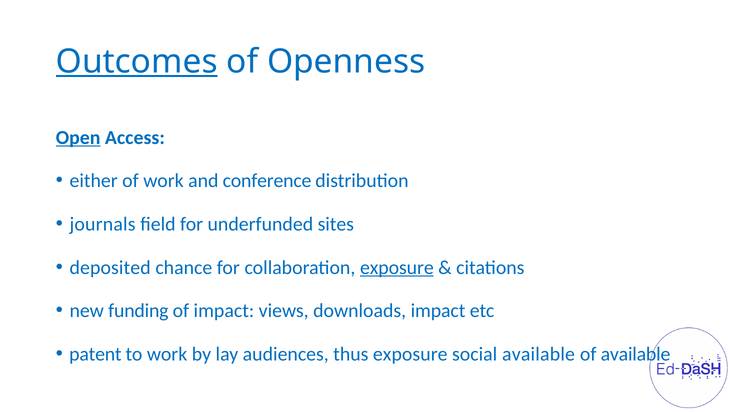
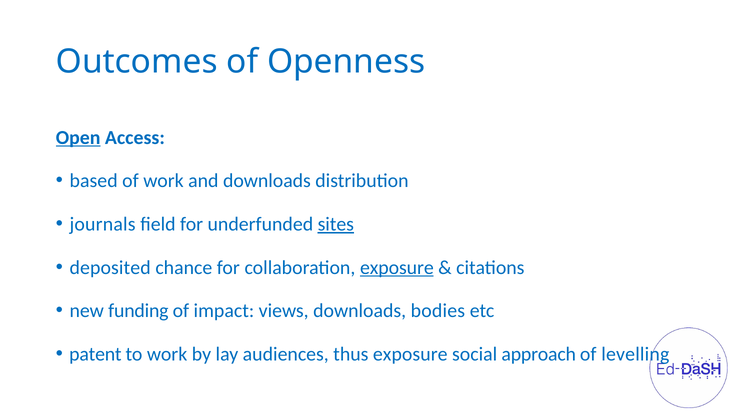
Outcomes underline: present -> none (137, 61)
either: either -> based (94, 181)
and conference: conference -> downloads (267, 181)
sites underline: none -> present (336, 224)
downloads impact: impact -> bodies (438, 311)
social available: available -> approach (539, 354)
of available: available -> levelling (635, 354)
